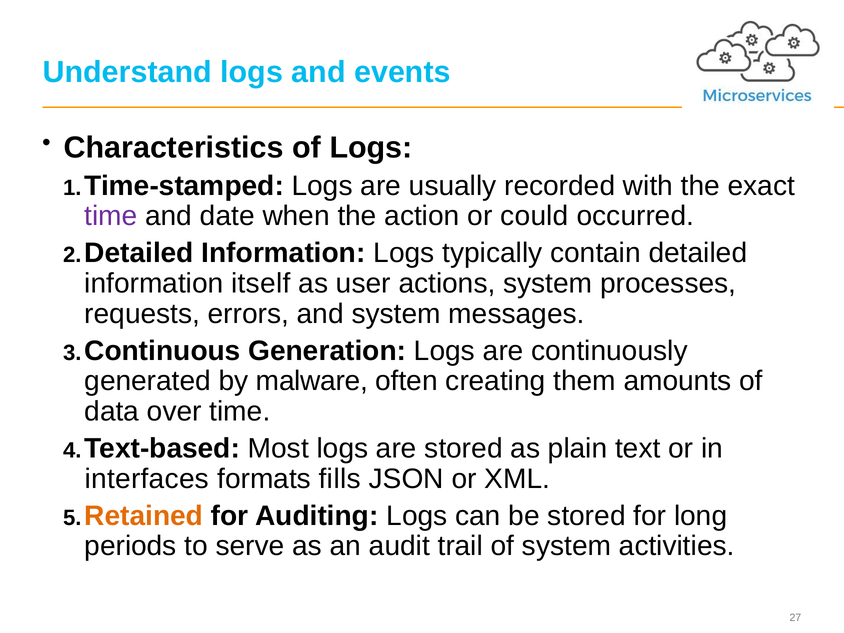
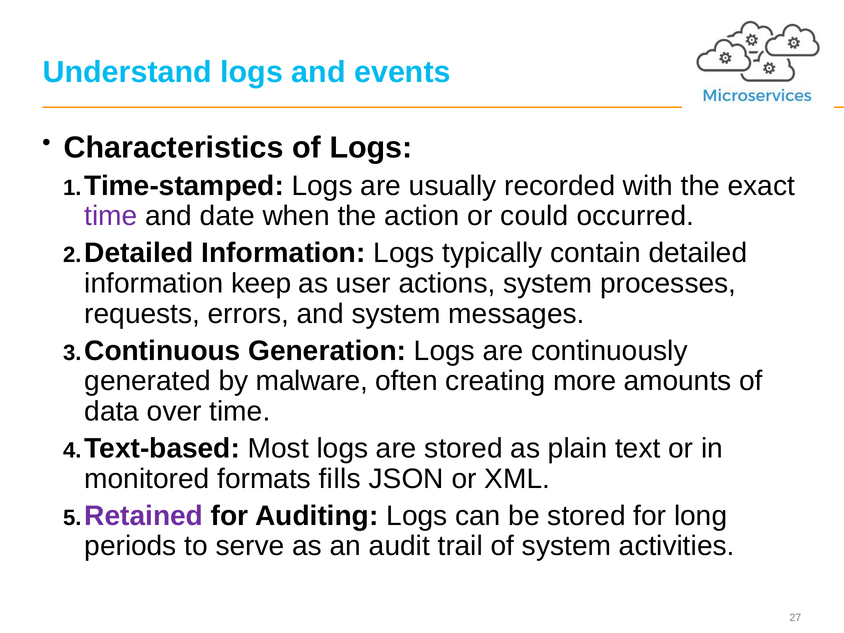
itself: itself -> keep (261, 283)
them: them -> more (585, 381)
interfaces: interfaces -> monitored (147, 479)
Retained colour: orange -> purple (144, 516)
